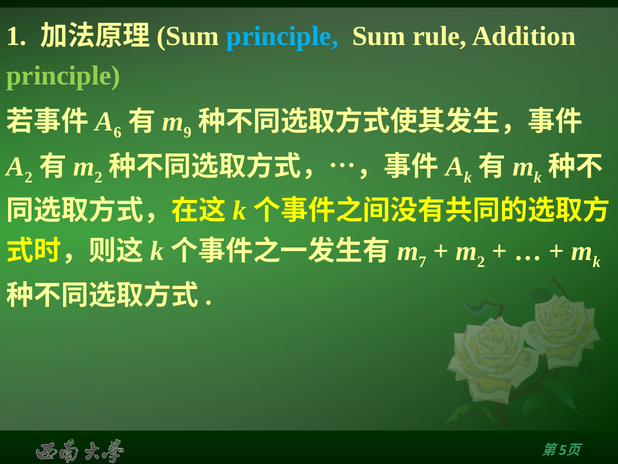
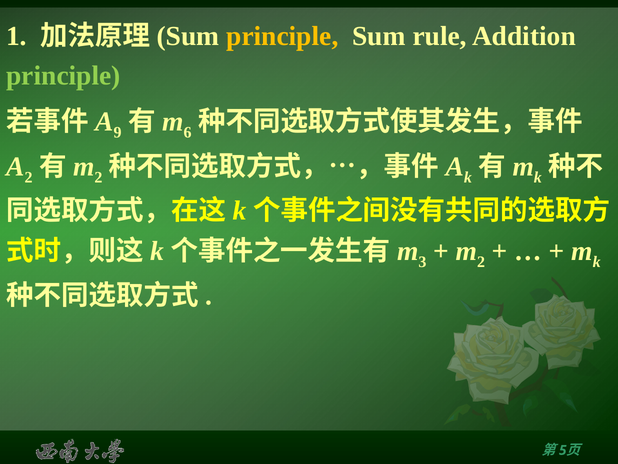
principle colour: light blue -> yellow (282, 36)
6: 6 -> 9 (118, 132)
9: 9 -> 6 (188, 132)
7: 7 -> 3 (422, 262)
